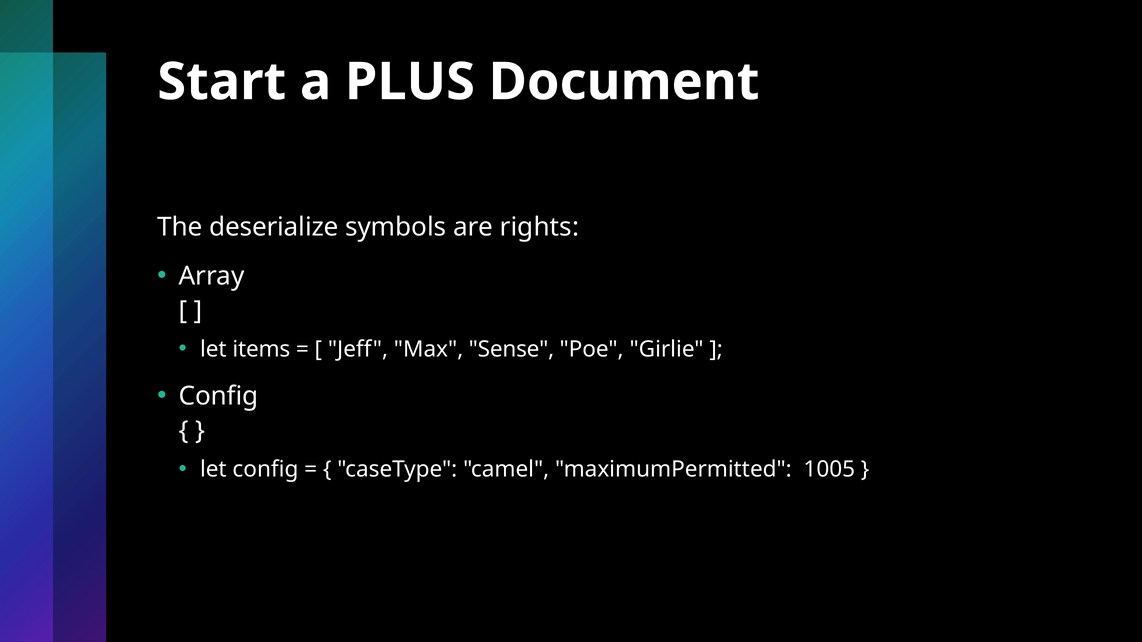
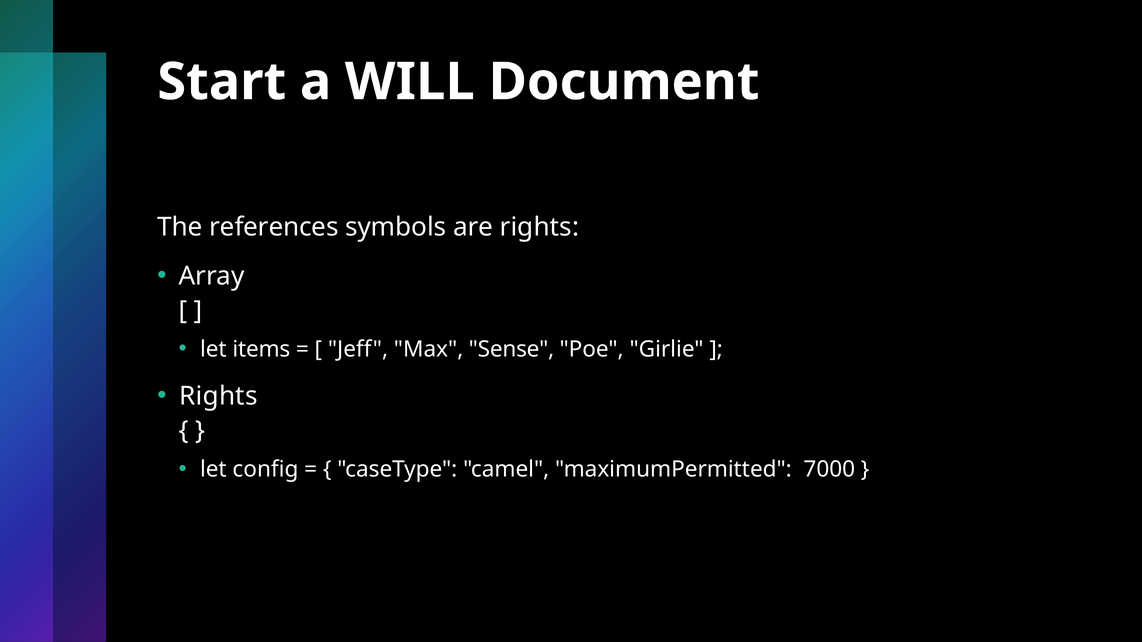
PLUS: PLUS -> WILL (410, 82)
deserialize: deserialize -> references (274, 227)
Config: Config -> Rights (218, 396)
1005: 1005 -> 7000 (829, 470)
